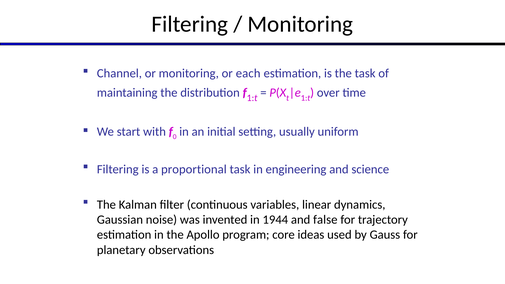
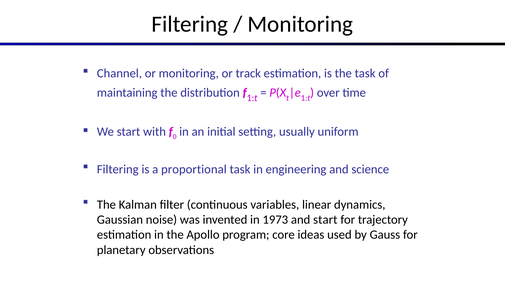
each: each -> track (248, 73)
1944: 1944 -> 1973 (275, 220)
and false: false -> start (325, 220)
